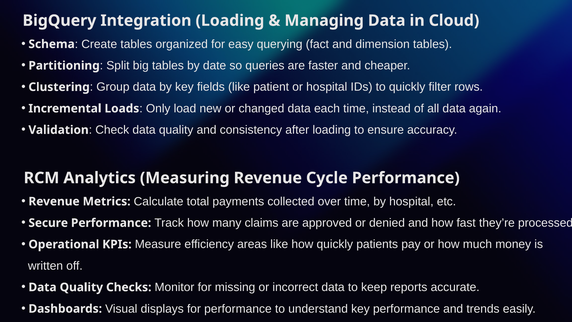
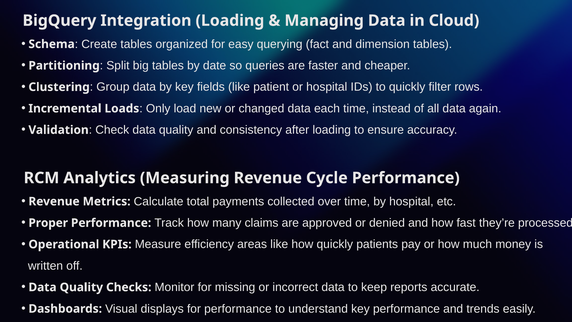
Secure: Secure -> Proper (48, 223)
